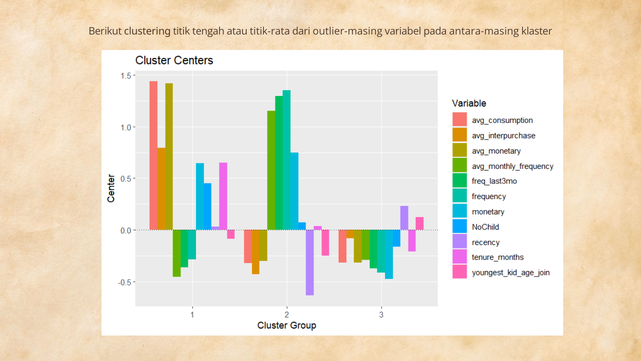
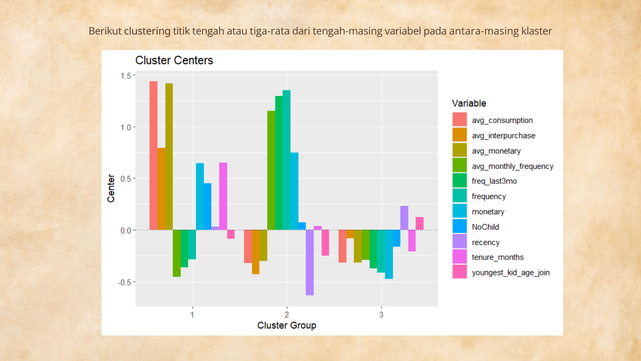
titik-rata: titik-rata -> tiga-rata (270, 31)
outlier-masing: outlier-masing -> tengah-masing (348, 31)
